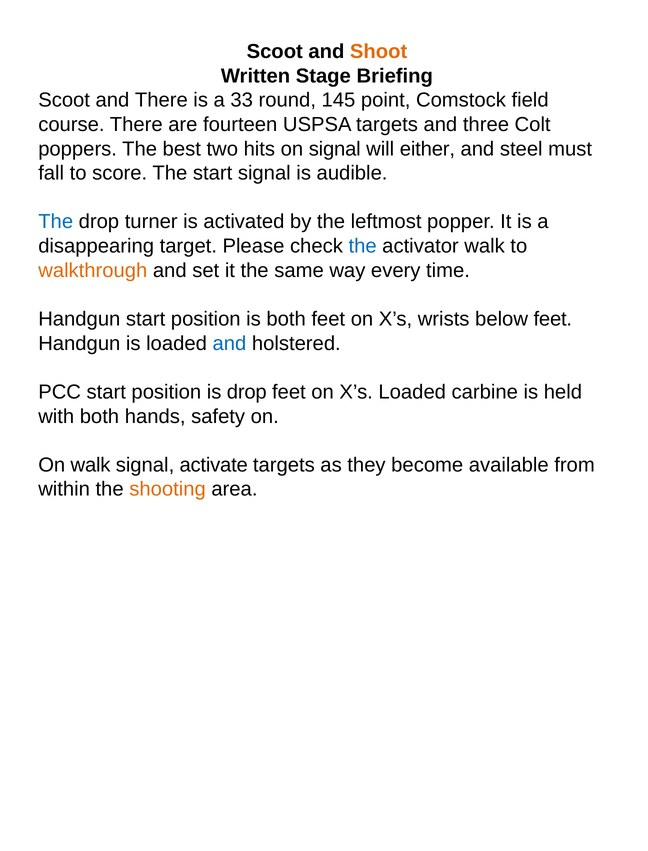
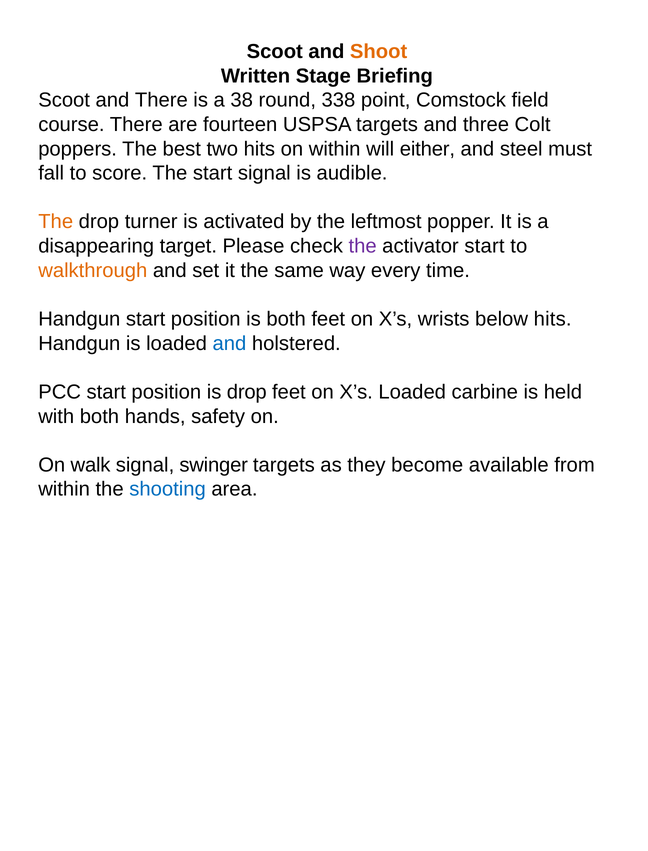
33: 33 -> 38 (242, 100)
145: 145 -> 338 (338, 100)
on signal: signal -> within (335, 149)
The colour: blue -> orange (56, 222)
the colour: blue -> purple (363, 246)
activator walk: walk -> start (484, 246)
below feet: feet -> hits (553, 319)
activate: activate -> swinger (214, 465)
shooting colour: orange -> blue (168, 489)
